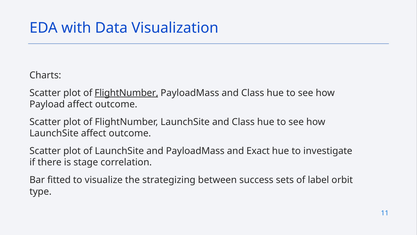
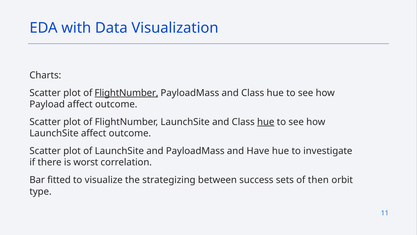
hue underline: none -> present (266, 122)
Exact: Exact -> Have (258, 151)
stage: stage -> worst (86, 162)
label: label -> then (318, 180)
